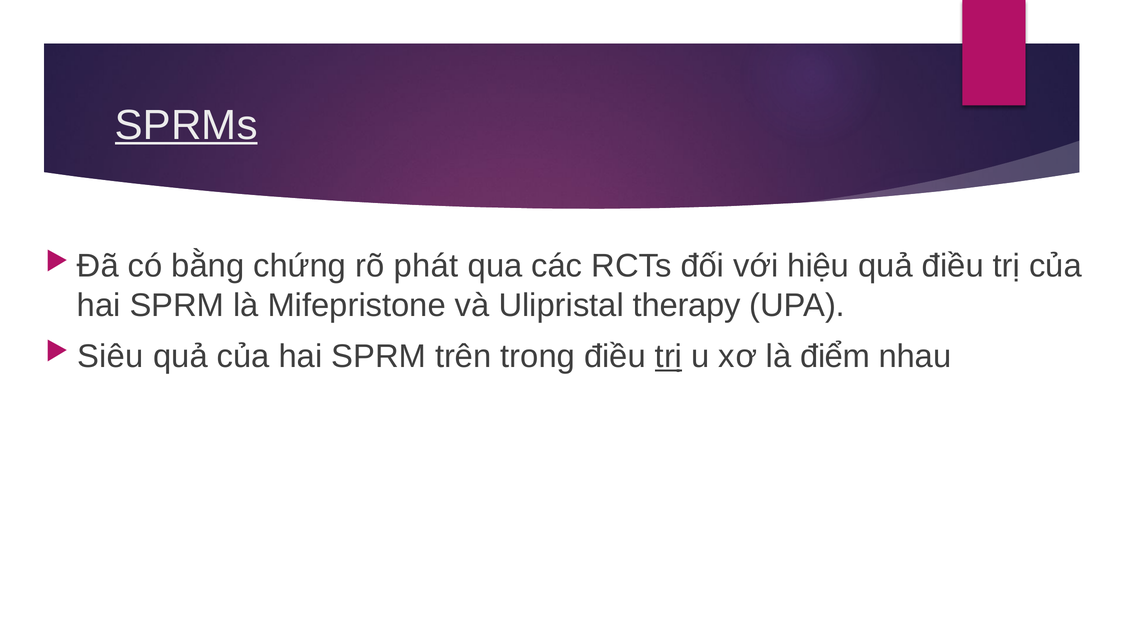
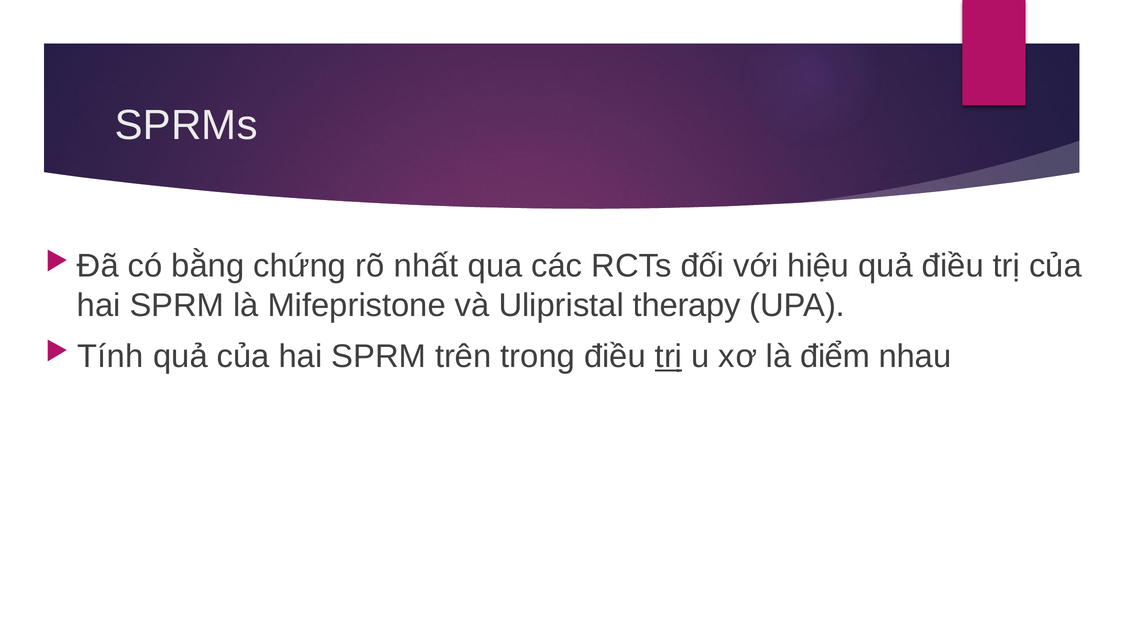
SPRMs underline: present -> none (186, 125)
phát: phát -> nhất (426, 266)
Siêu: Siêu -> Tính (110, 356)
